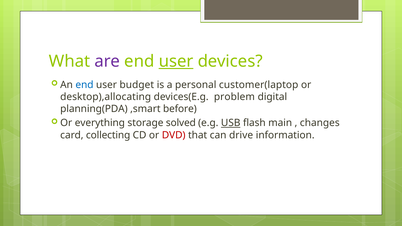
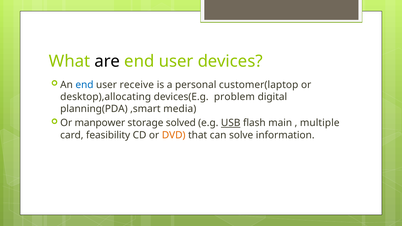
are colour: purple -> black (107, 61)
user underline: present -> none (176, 61)
budget: budget -> receive (137, 85)
before: before -> media (180, 109)
everything: everything -> manpower (100, 123)
changes: changes -> multiple (320, 123)
collecting: collecting -> feasibility (108, 135)
DVD colour: red -> orange (174, 135)
drive: drive -> solve (241, 135)
